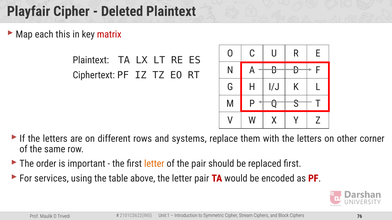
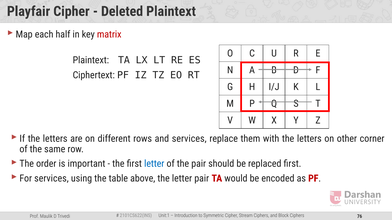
this: this -> half (63, 34)
and systems: systems -> services (189, 139)
letter colour: orange -> blue (154, 164)
